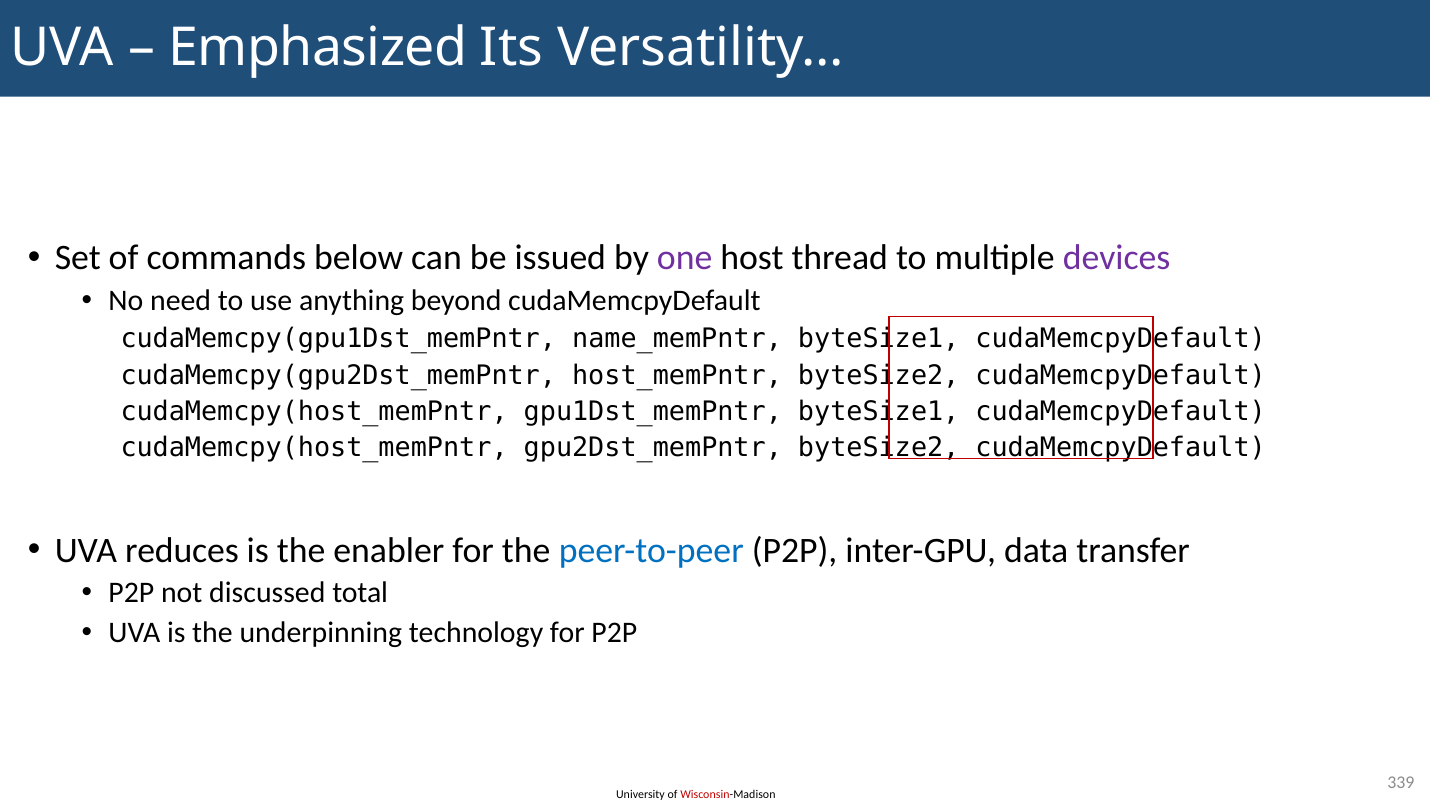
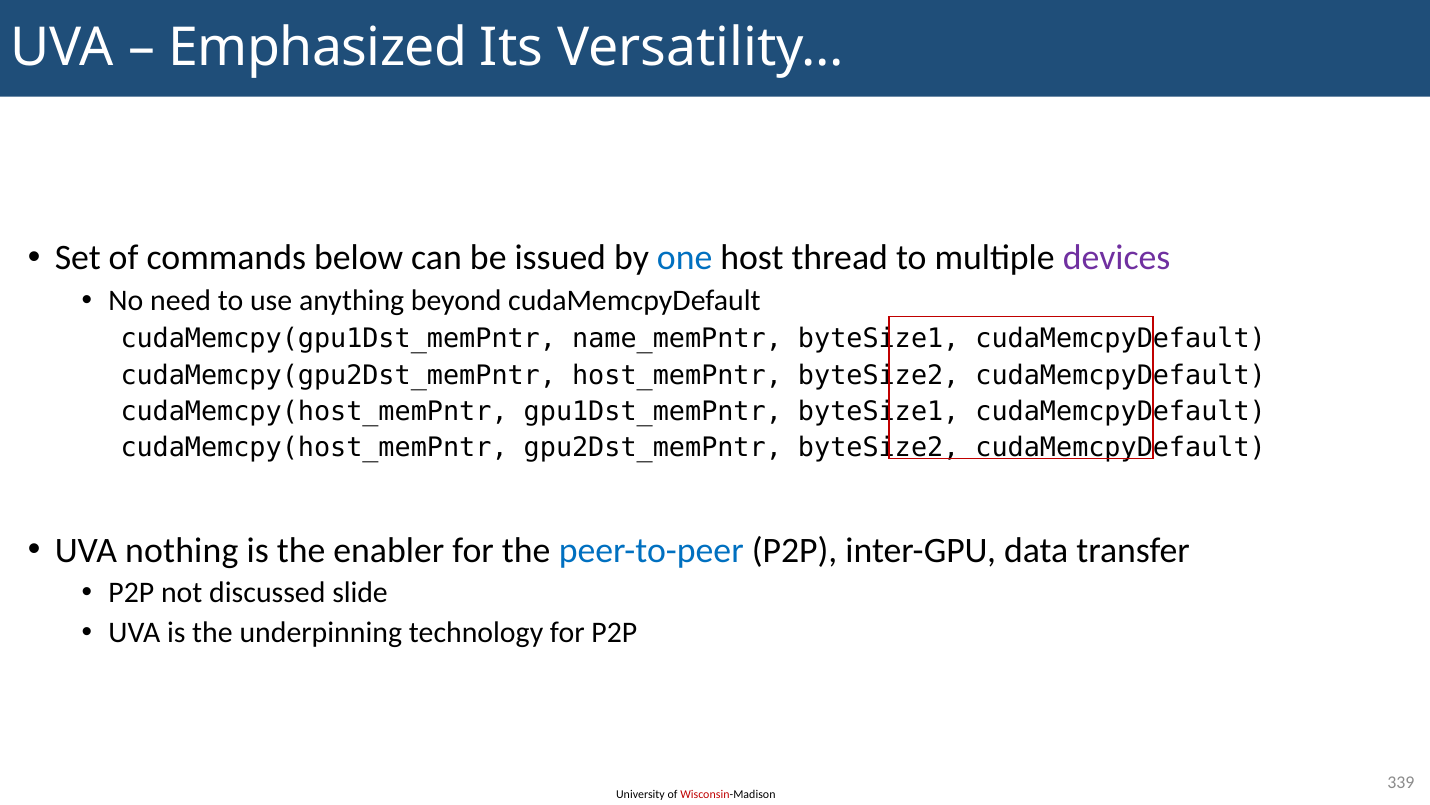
one colour: purple -> blue (685, 258)
reduces: reduces -> nothing (182, 550)
total: total -> slide (360, 593)
